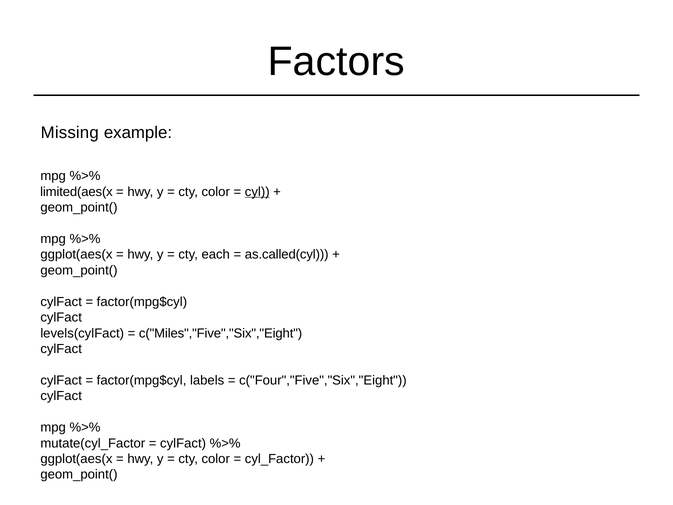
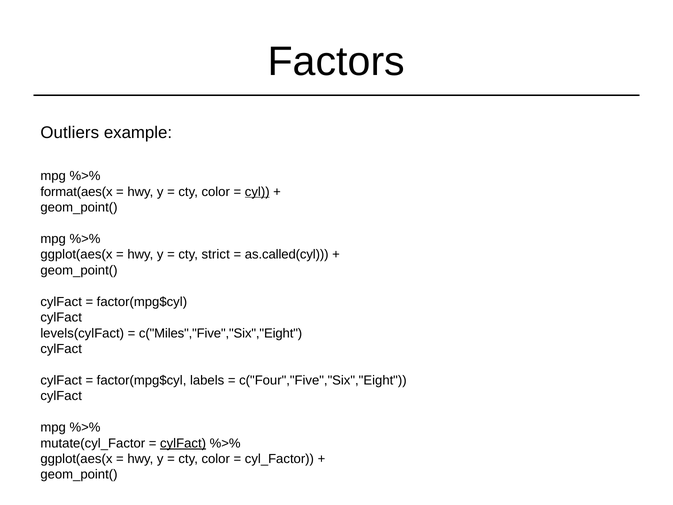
Missing: Missing -> Outliers (70, 132)
limited(aes(x: limited(aes(x -> format(aes(x (76, 192)
each: each -> strict (216, 254)
cylFact underline: none -> present (183, 443)
